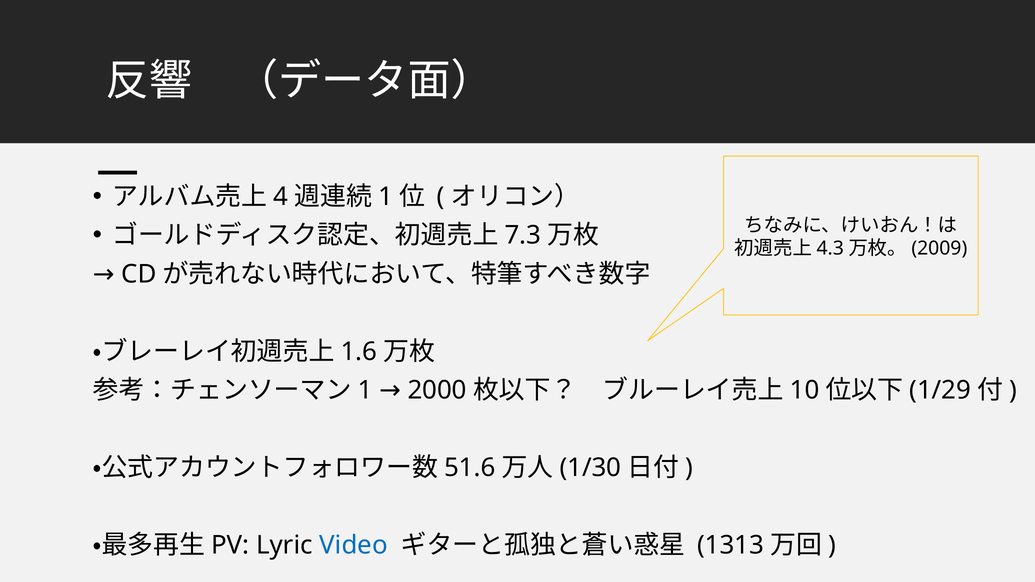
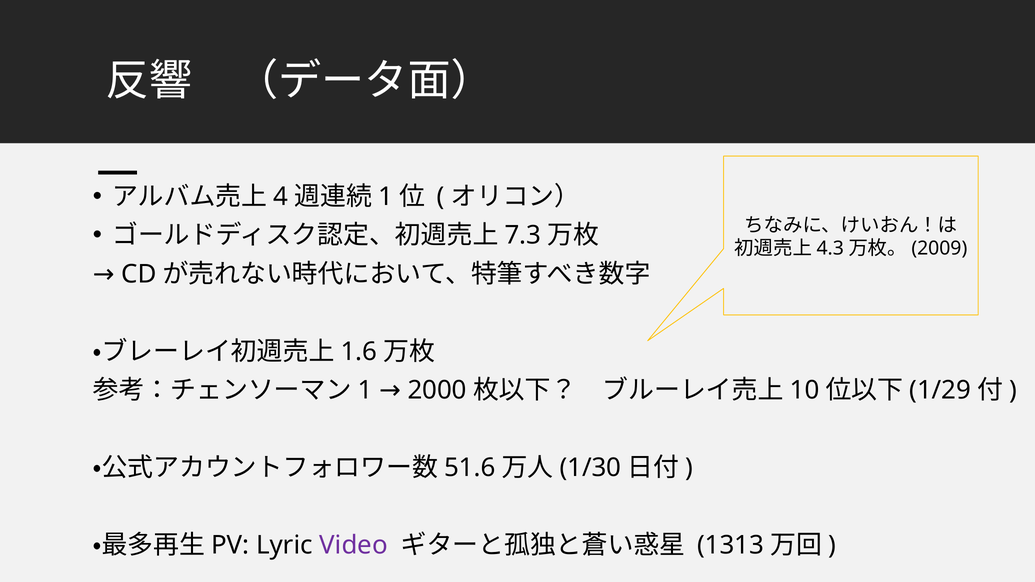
Video colour: blue -> purple (354, 545)
